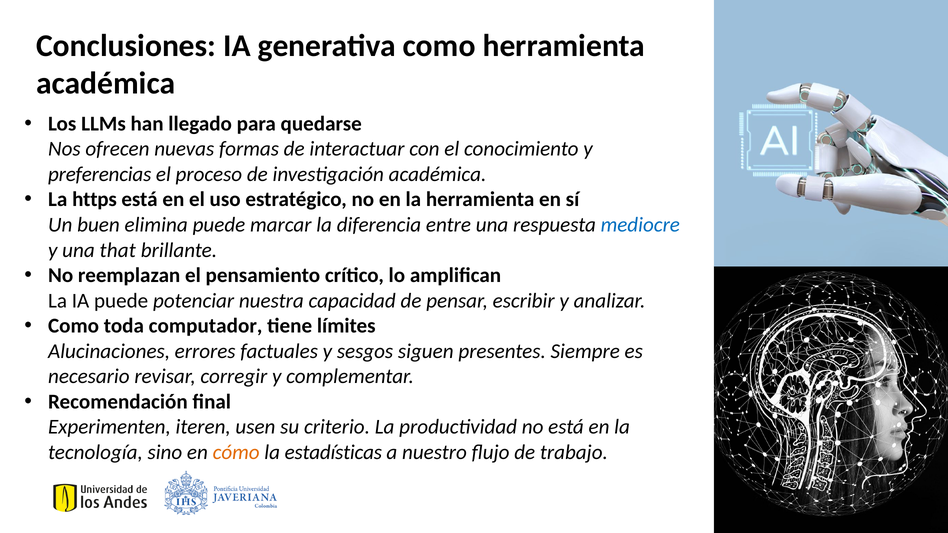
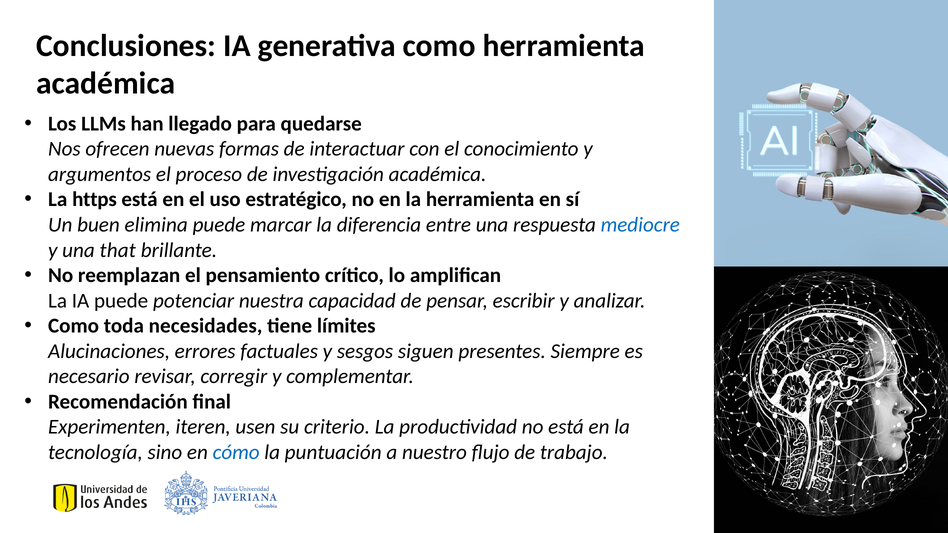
preferencias: preferencias -> argumentos (100, 174)
computador: computador -> necesidades (206, 326)
cómo colour: orange -> blue (236, 452)
estadísticas: estadísticas -> puntuación (333, 452)
